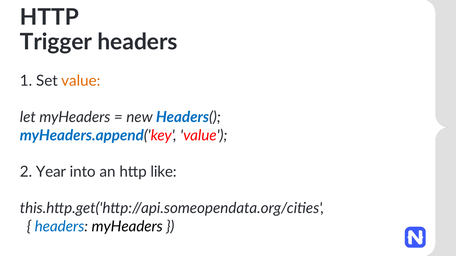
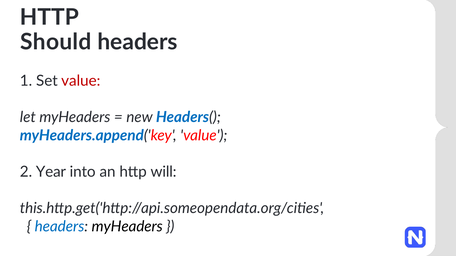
Trigger: Trigger -> Should (56, 42)
value colour: orange -> red (81, 81)
like: like -> will (164, 172)
